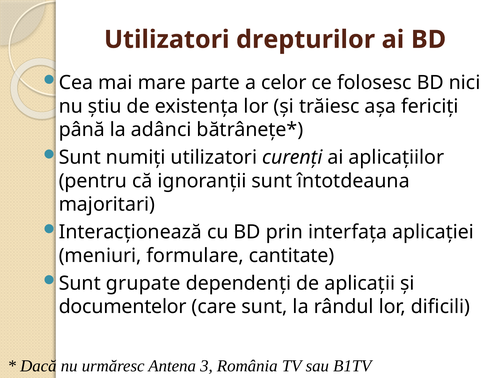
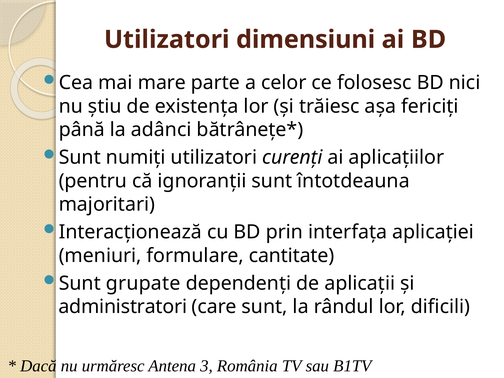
drepturilor: drepturilor -> dimensiuni (306, 40)
documentelor: documentelor -> administratori (123, 307)
